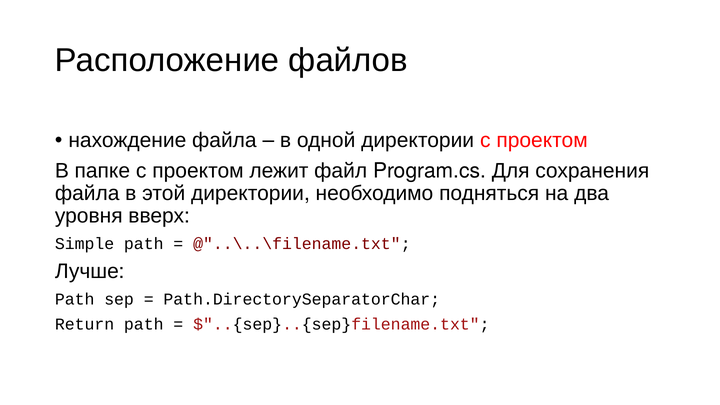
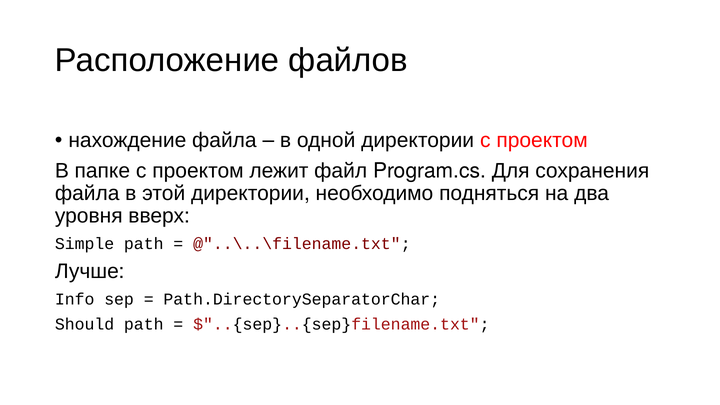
Path: Path -> Info (75, 299)
Return: Return -> Should (85, 325)
